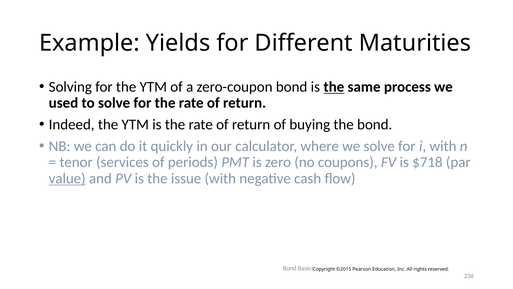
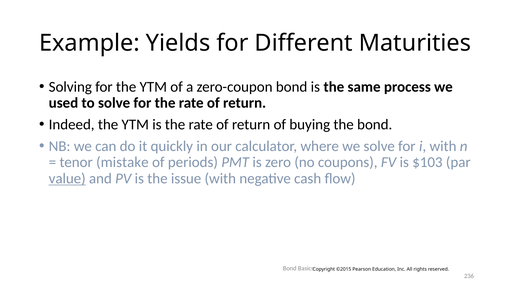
the underline: present -> none (334, 87)
services: services -> mistake (122, 162)
$718: $718 -> $103 (427, 162)
